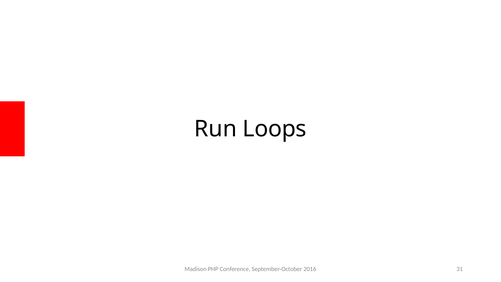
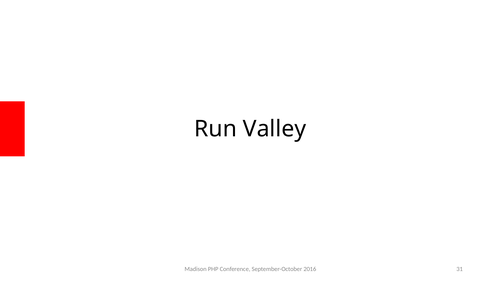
Loops: Loops -> Valley (274, 129)
